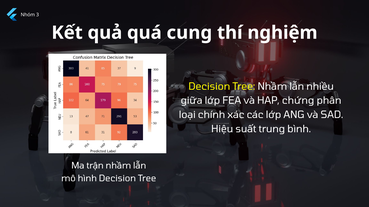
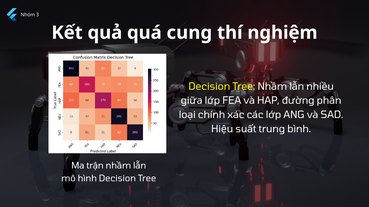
chứng: chứng -> đường (298, 101)
